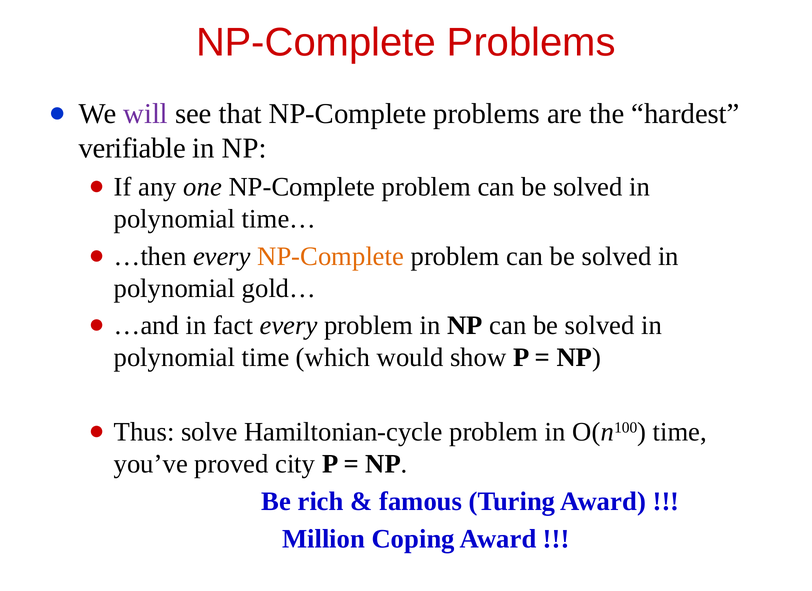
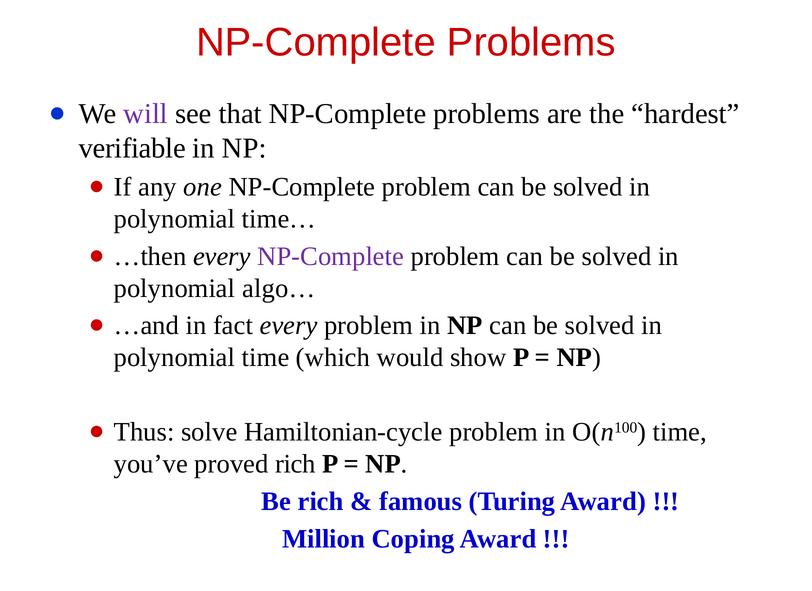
NP-Complete colour: orange -> purple (331, 256)
gold…: gold… -> algo… (279, 288)
proved city: city -> rich (295, 464)
